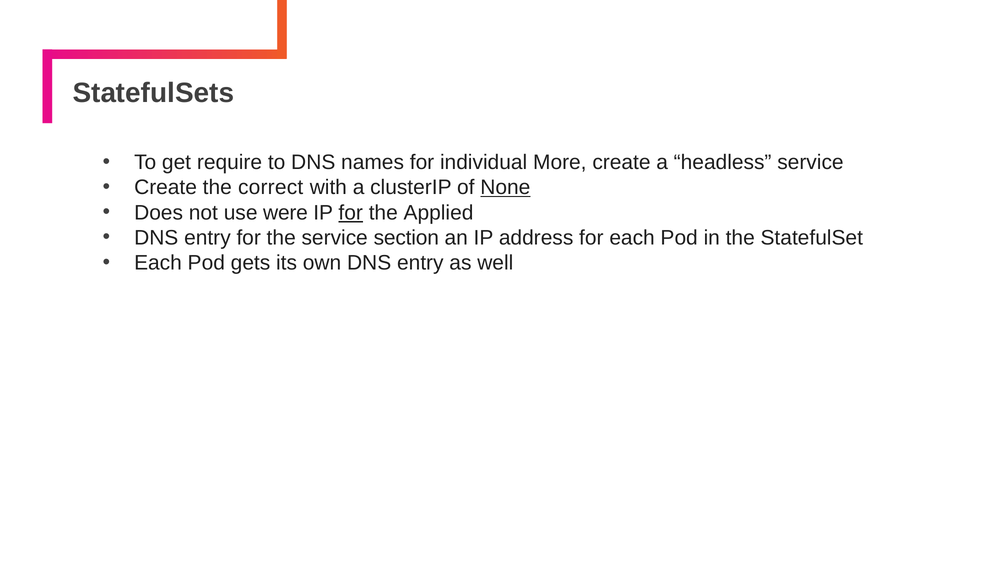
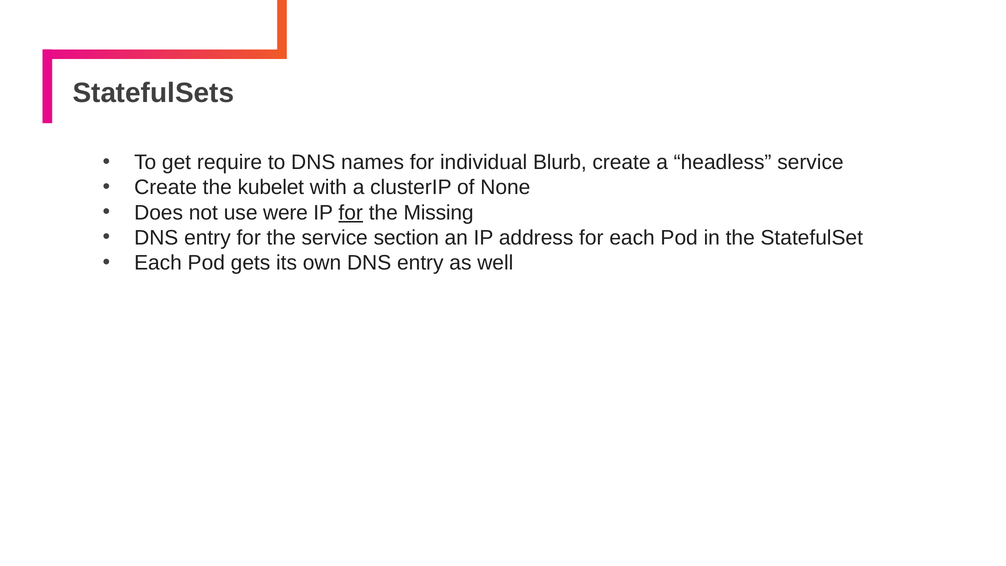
More: More -> Blurb (560, 162)
correct: correct -> kubelet (271, 187)
None underline: present -> none (505, 187)
Applied: Applied -> Missing (439, 213)
